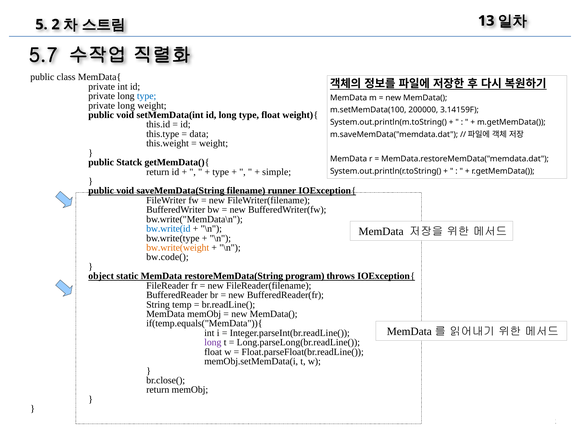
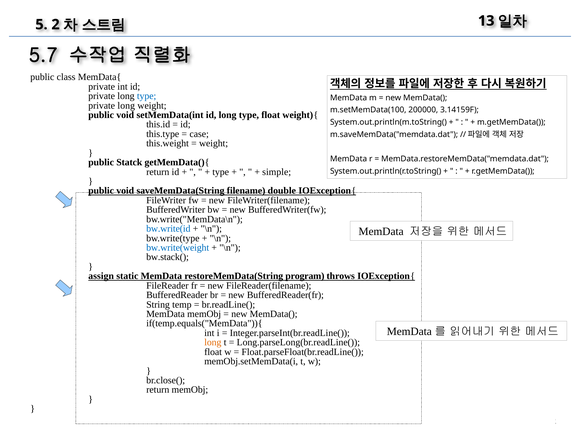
data: data -> case (199, 134)
runner: runner -> double (282, 191)
bw.write(weight colour: orange -> blue (178, 248)
bw.code(: bw.code( -> bw.stack( (168, 257)
object: object -> assign (101, 276)
long colour: purple -> orange (213, 342)
